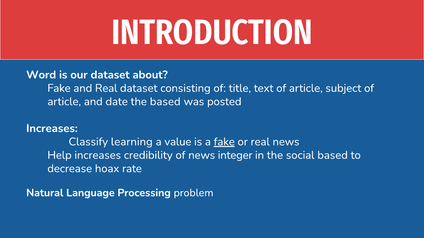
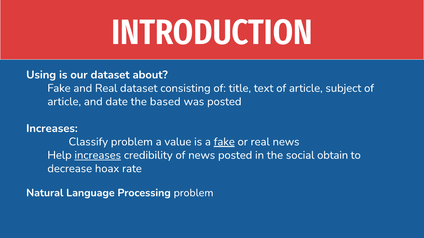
Word: Word -> Using (41, 75)
Classify learning: learning -> problem (132, 142)
increases underline: none -> present (98, 155)
news integer: integer -> posted (235, 155)
social based: based -> obtain (333, 155)
